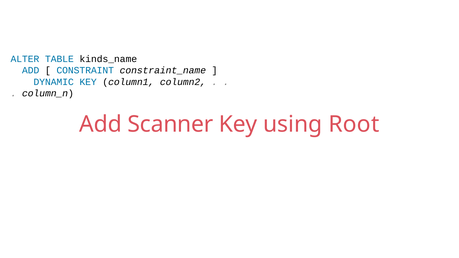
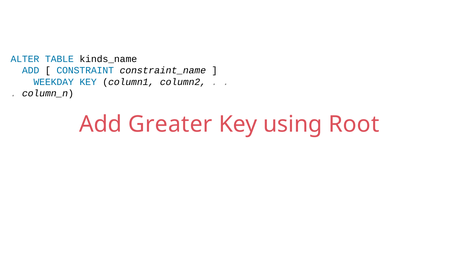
DYNAMIC: DYNAMIC -> WEEKDAY (54, 82)
Scanner: Scanner -> Greater (170, 124)
